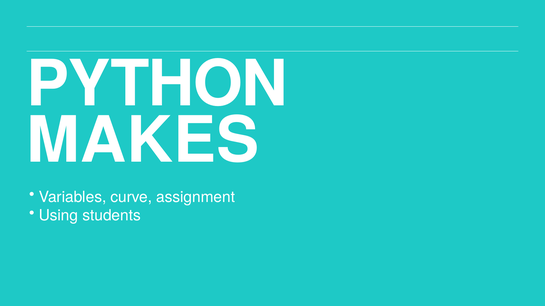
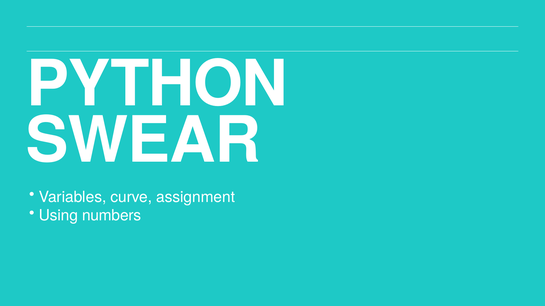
MAKES: MAKES -> SWEAR (143, 141)
students: students -> numbers (112, 216)
